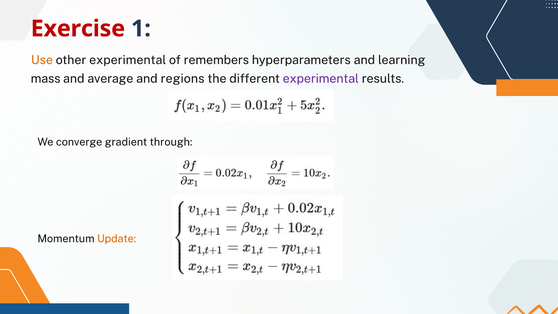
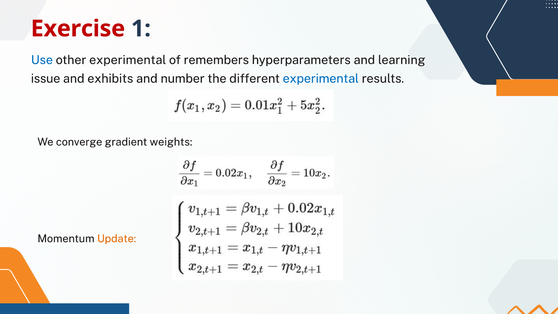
Use colour: orange -> blue (42, 60)
mass: mass -> issue (46, 79)
average: average -> exhibits (110, 79)
regions: regions -> number (183, 79)
experimental colour: purple -> blue (321, 79)
through: through -> weights (171, 142)
